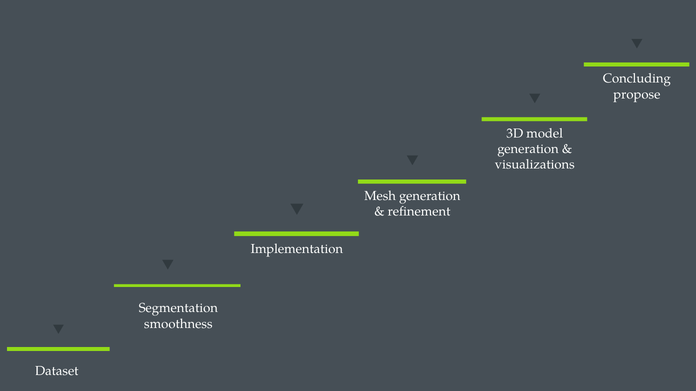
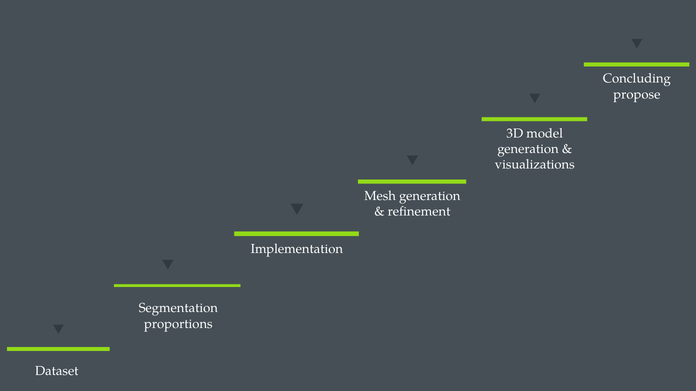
smoothness: smoothness -> proportions (178, 324)
